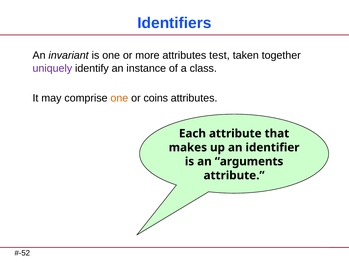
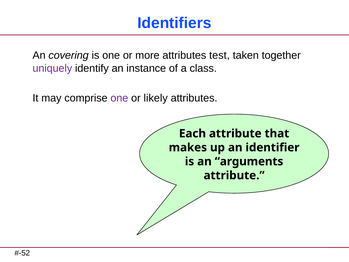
invariant: invariant -> covering (69, 55)
one colour: orange -> purple (119, 98)
coins: coins -> likely (156, 98)
